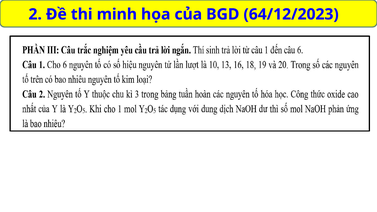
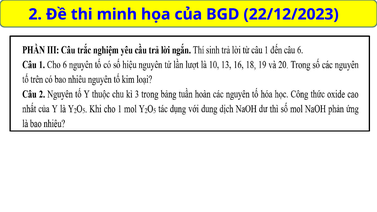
64/12/2023: 64/12/2023 -> 22/12/2023 (291, 14)
